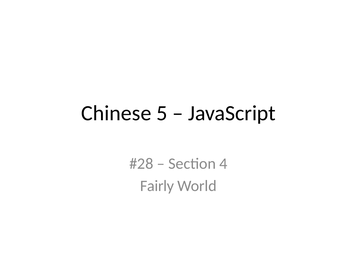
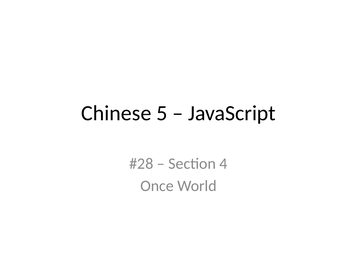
Fairly: Fairly -> Once (157, 186)
